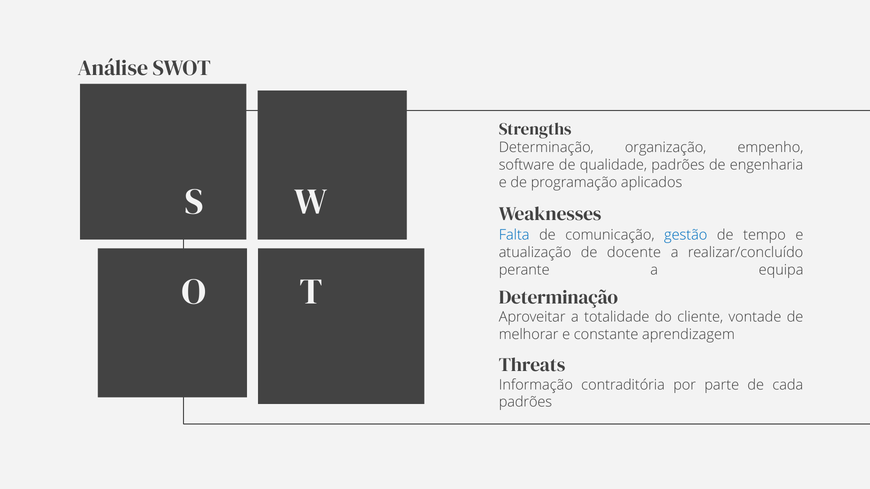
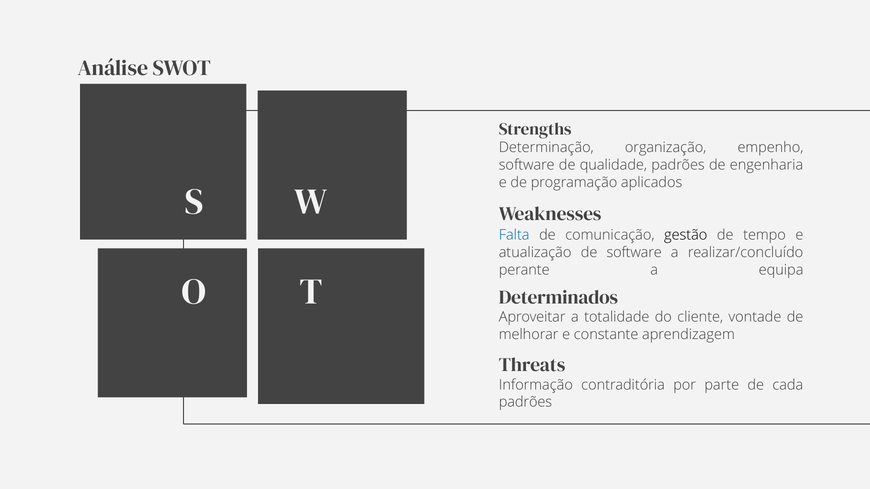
gestão colour: blue -> black (686, 235)
de docente: docente -> software (634, 253)
Determinação: Determinação -> Determinados (558, 298)
